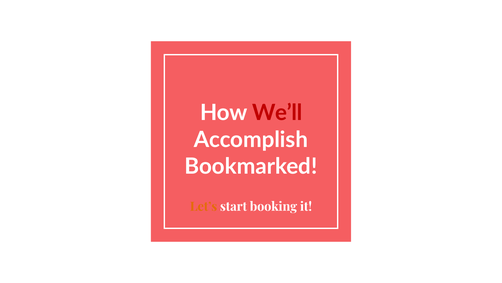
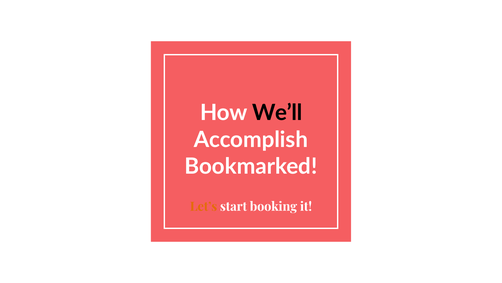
We’ll colour: red -> black (277, 113)
